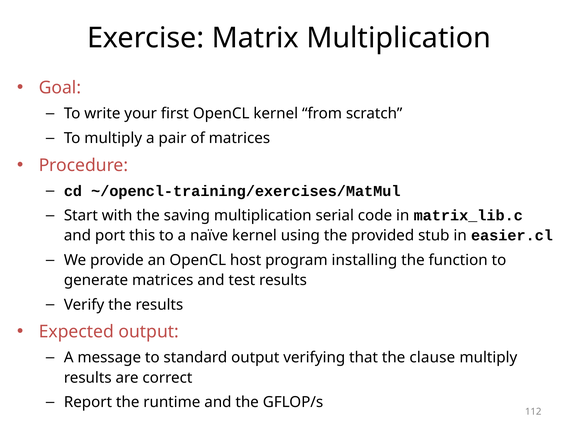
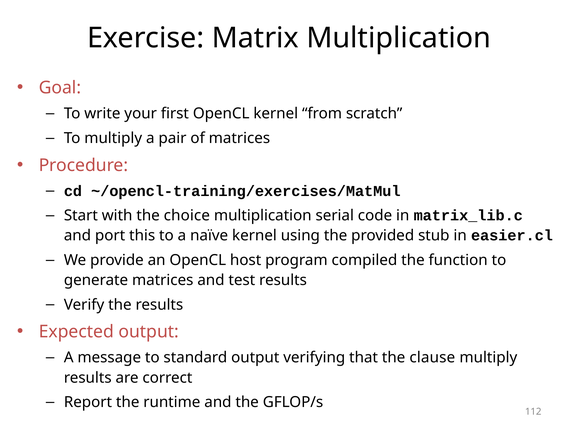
saving: saving -> choice (187, 216)
installing: installing -> compiled (364, 260)
